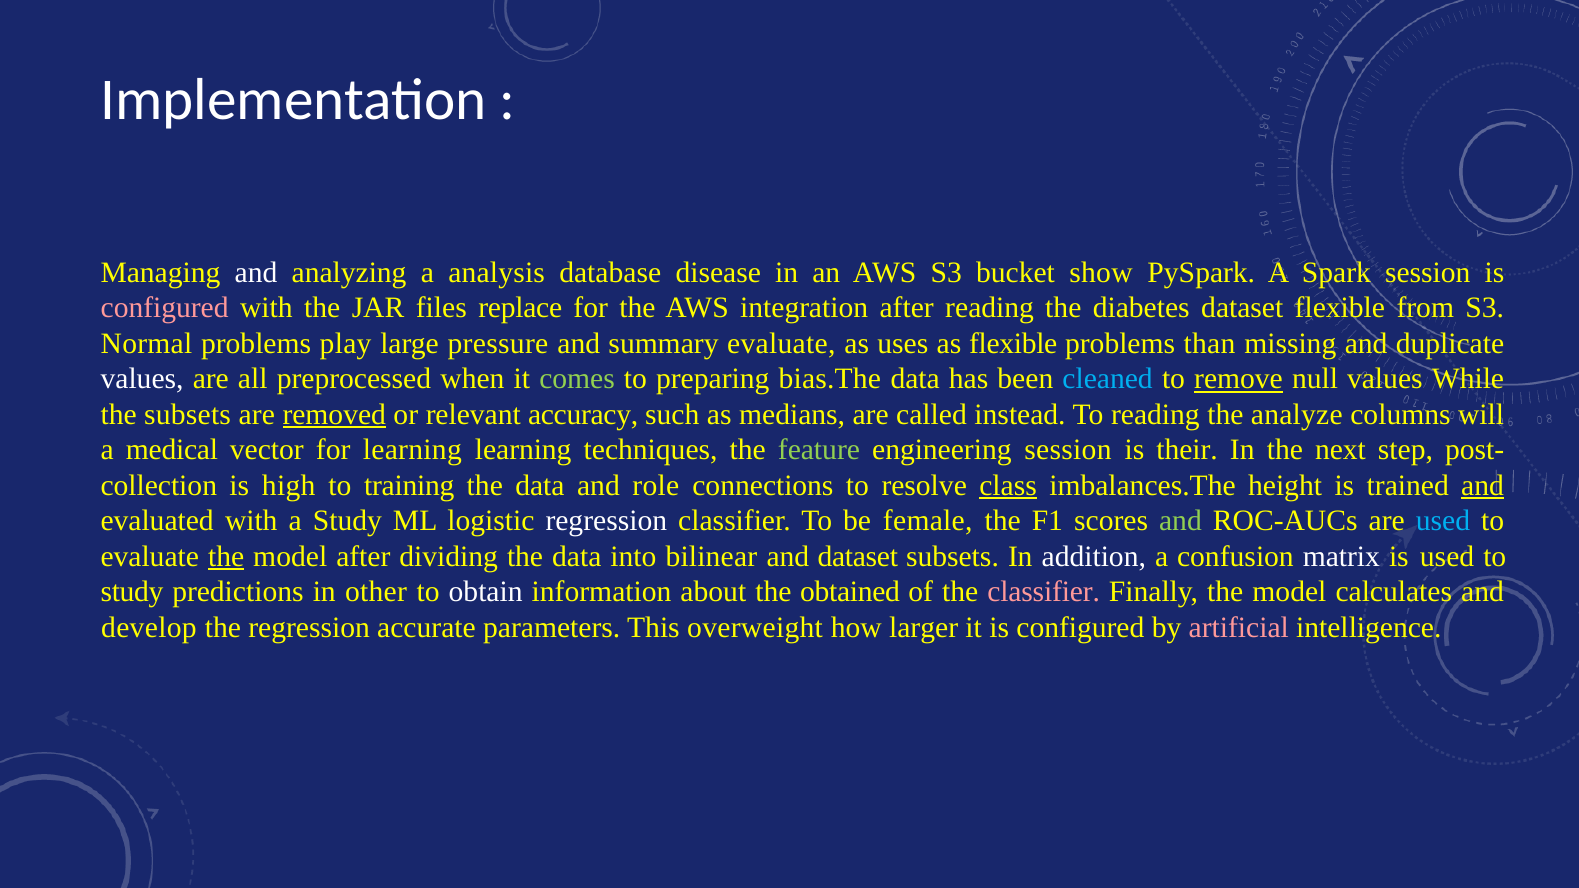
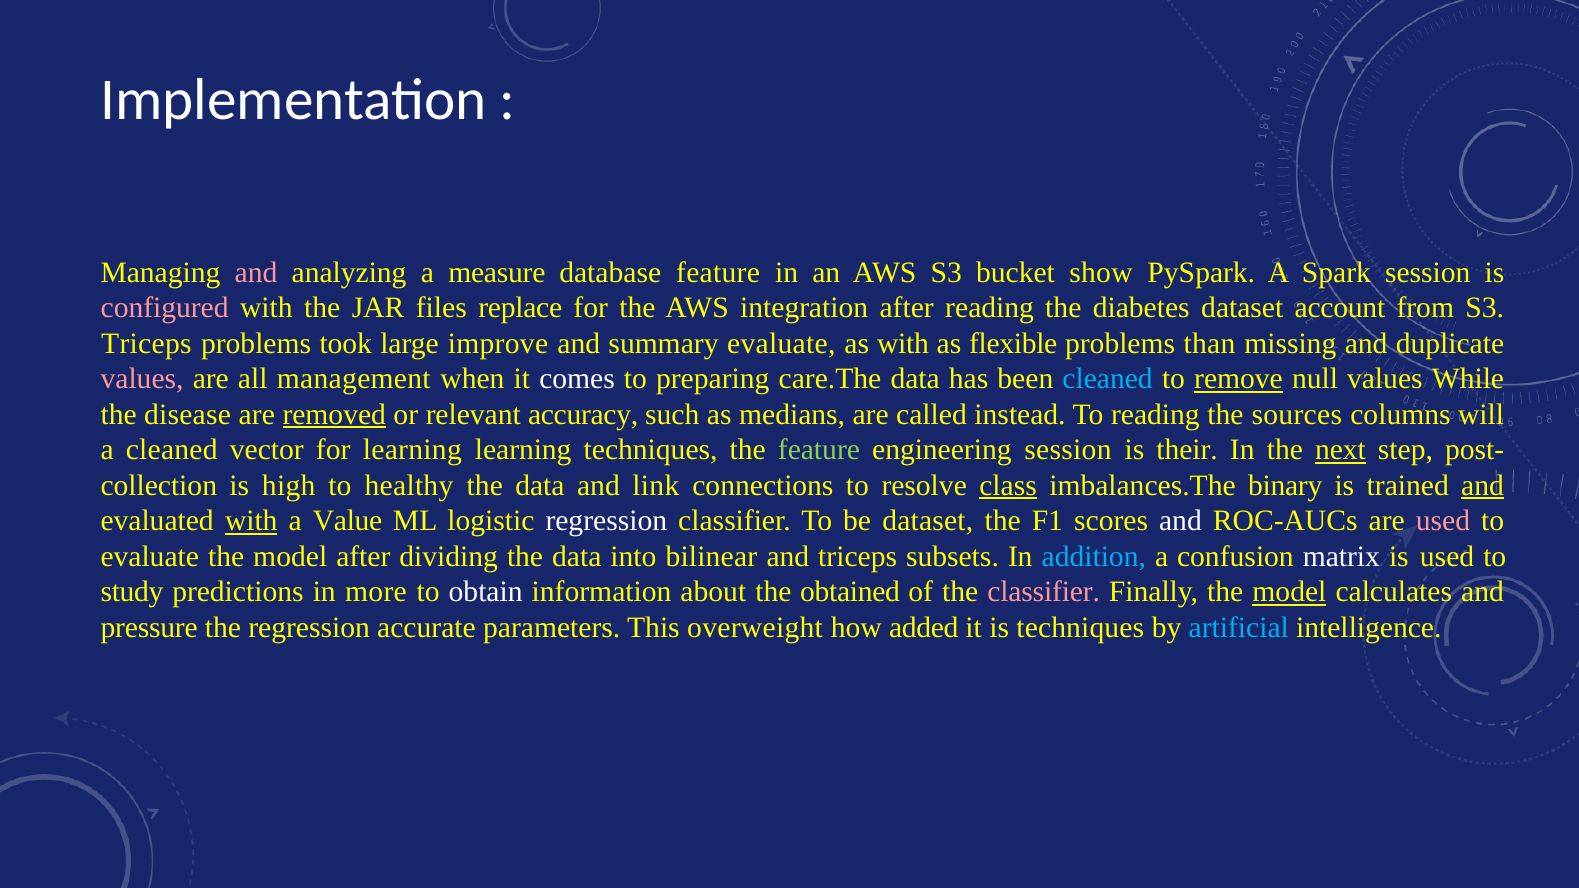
and colour: white -> pink (256, 272)
analysis: analysis -> measure (497, 272)
database disease: disease -> feature (718, 272)
dataset flexible: flexible -> account (1340, 308)
Normal: Normal -> Triceps (146, 343)
play: play -> took (346, 343)
pressure: pressure -> improve (498, 343)
as uses: uses -> with (903, 343)
values colour: white -> pink (142, 379)
preprocessed: preprocessed -> management (354, 379)
comes colour: light green -> white (577, 379)
bias.The: bias.The -> care.The (830, 379)
the subsets: subsets -> disease (188, 415)
analyze: analyze -> sources (1297, 415)
a medical: medical -> cleaned (172, 450)
next underline: none -> present (1340, 450)
training: training -> healthy (409, 486)
role: role -> link (656, 486)
height: height -> binary (1285, 486)
with underline: none -> present (251, 521)
a Study: Study -> Value (348, 521)
be female: female -> dataset (928, 521)
and colour: light green -> white (1180, 521)
used colour: light blue -> pink (1443, 521)
the underline: present -> none (226, 557)
and dataset: dataset -> triceps (858, 557)
addition colour: white -> light blue (1094, 557)
other: other -> more (376, 592)
model underline: none -> present (1289, 592)
develop: develop -> pressure (149, 628)
larger: larger -> added (924, 628)
it is configured: configured -> techniques (1080, 628)
artificial colour: pink -> light blue (1239, 628)
